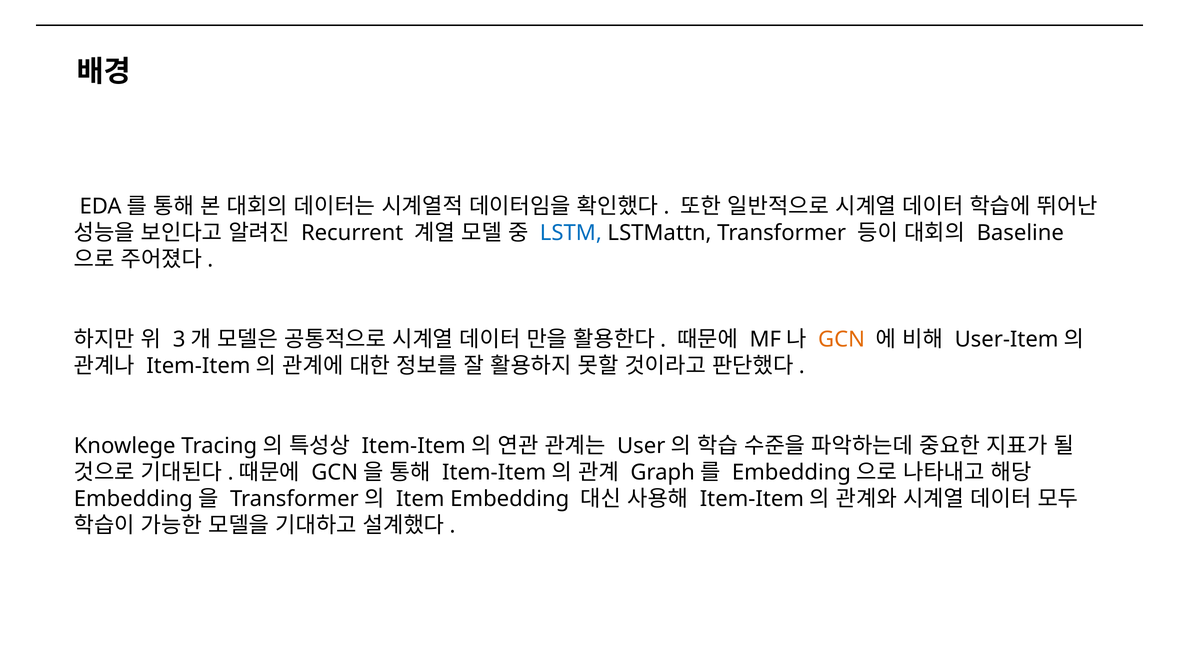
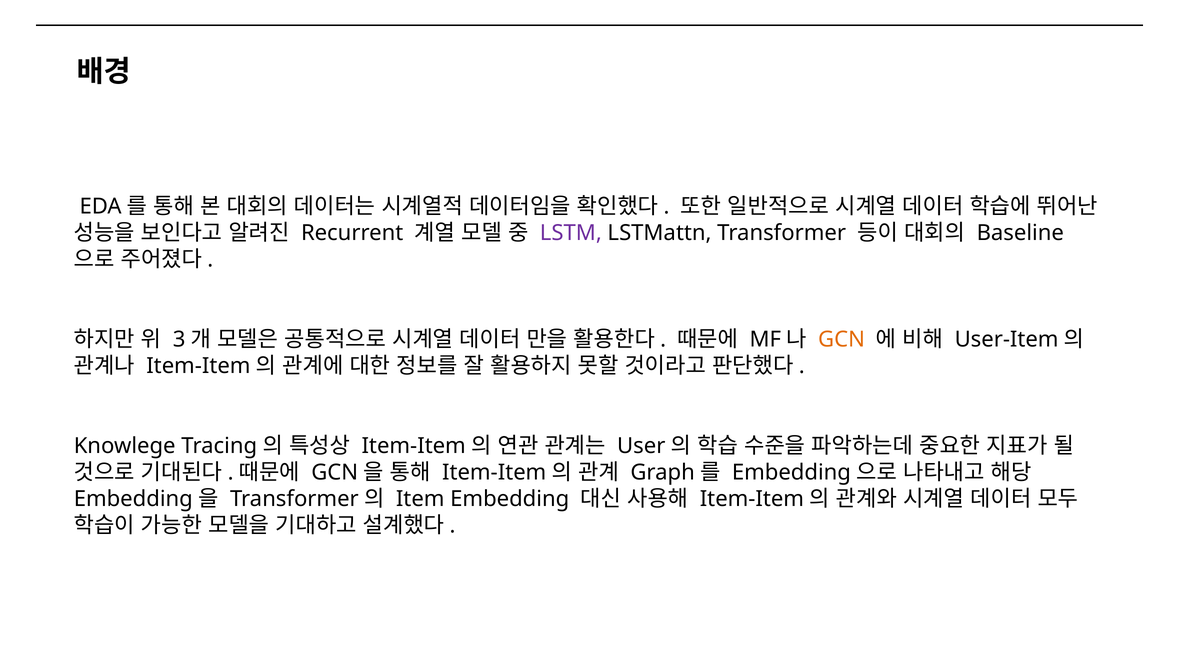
LSTM colour: blue -> purple (571, 233)
